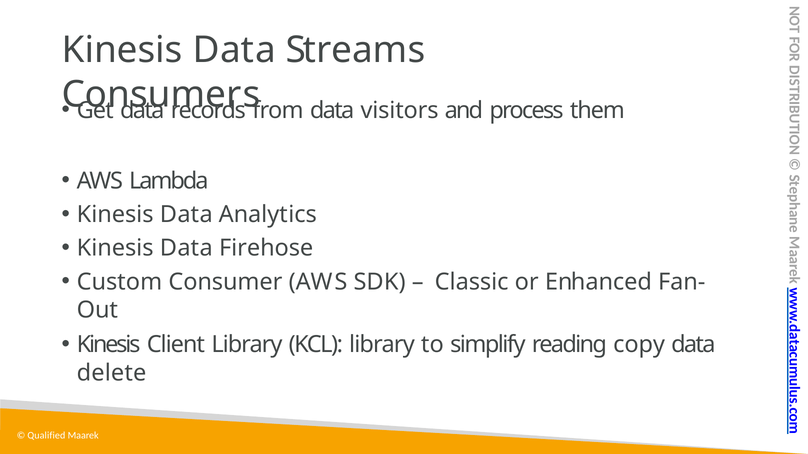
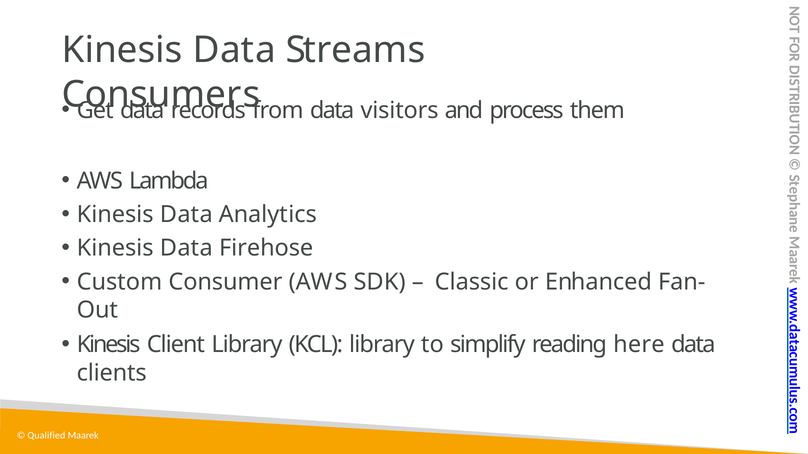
copy: copy -> here (639, 345)
delete: delete -> clients (112, 373)
